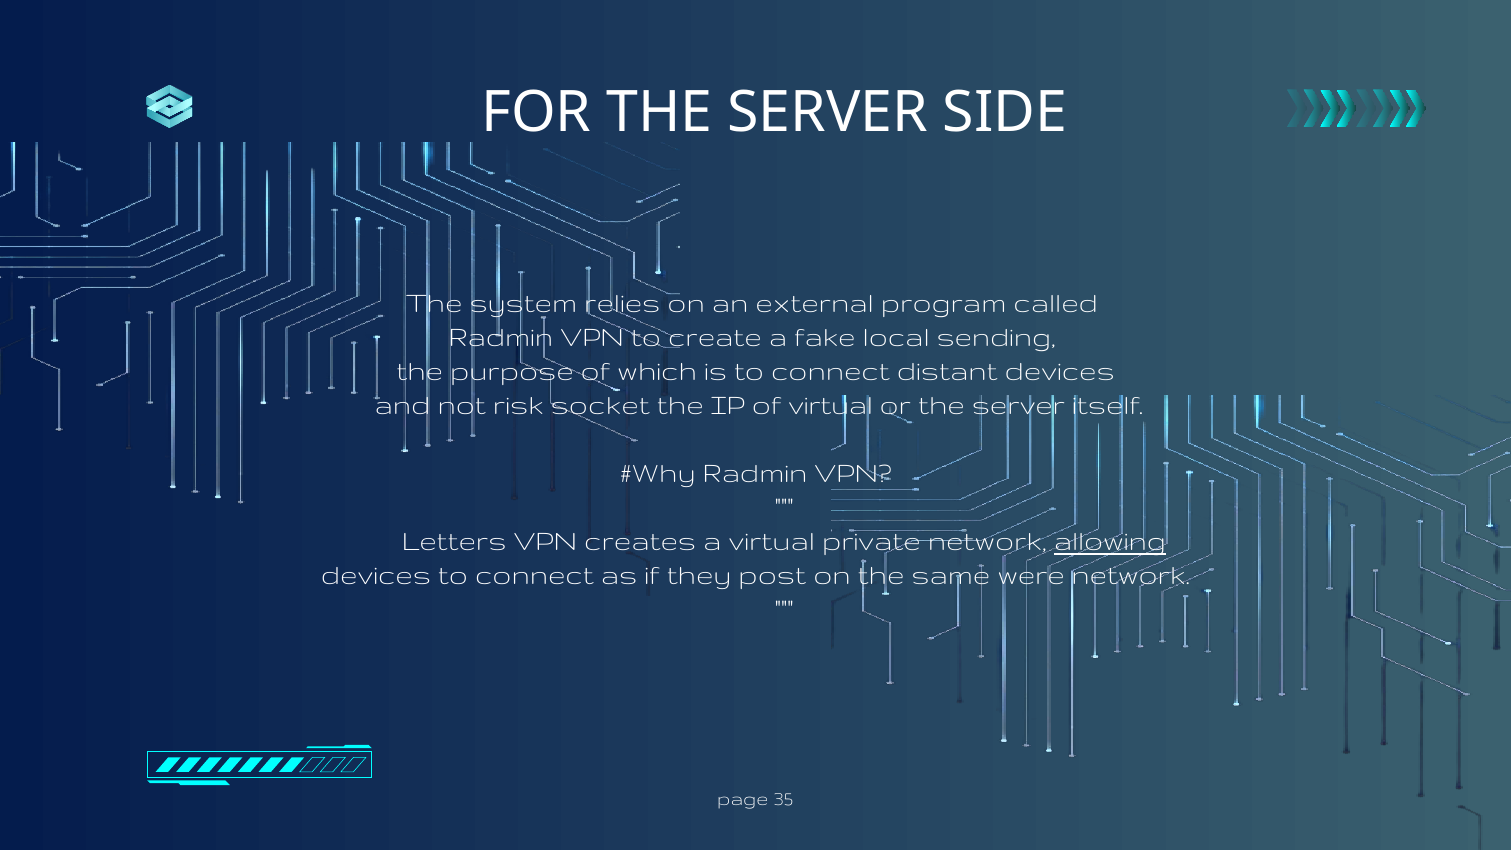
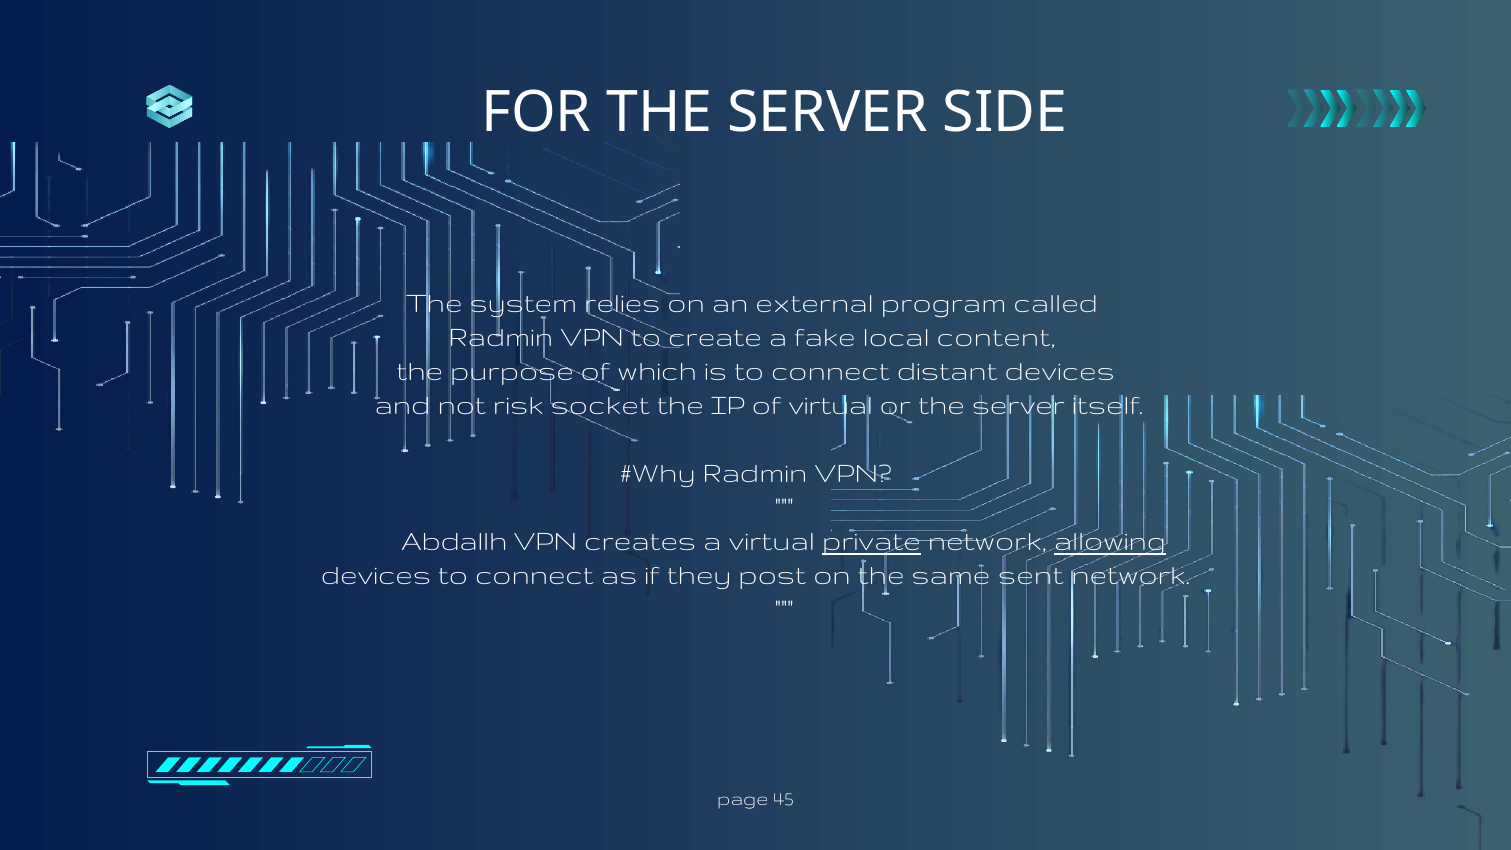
sending: sending -> content (996, 336)
Letters: Letters -> Abdallh (454, 540)
private underline: none -> present (871, 540)
were: were -> sent (1031, 574)
35: 35 -> 45 (783, 798)
